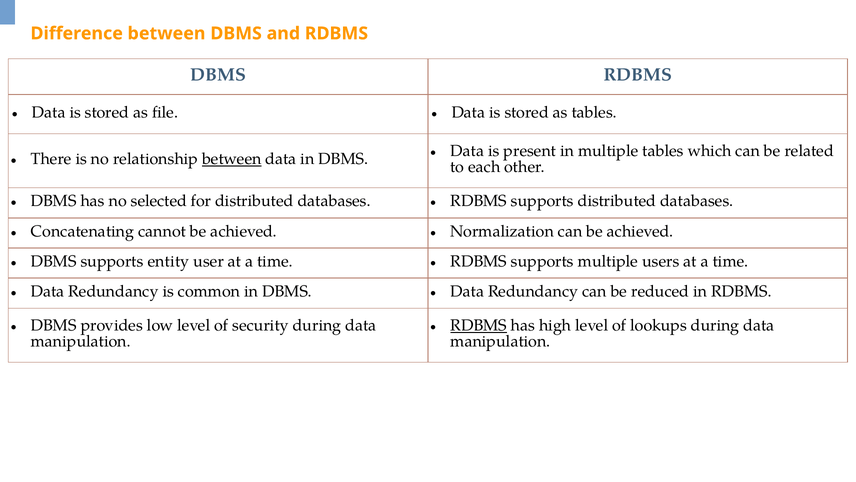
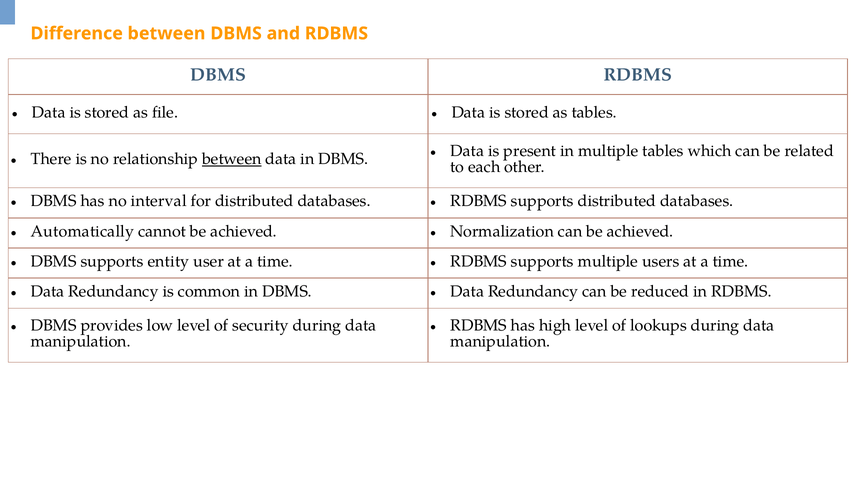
selected: selected -> interval (159, 201)
Concatenating: Concatenating -> Automatically (82, 231)
RDBMS underline: present -> none (479, 325)
